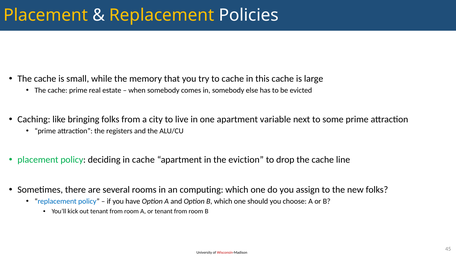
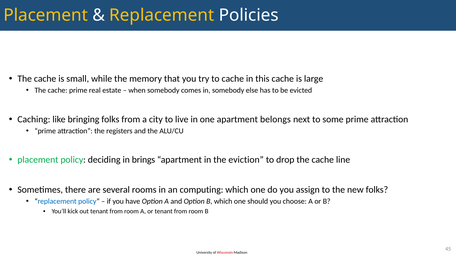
variable: variable -> belongs (275, 119)
in cache: cache -> brings (144, 160)
